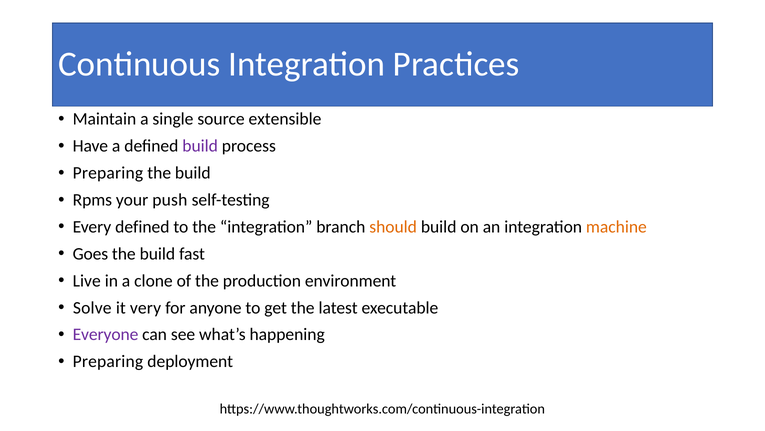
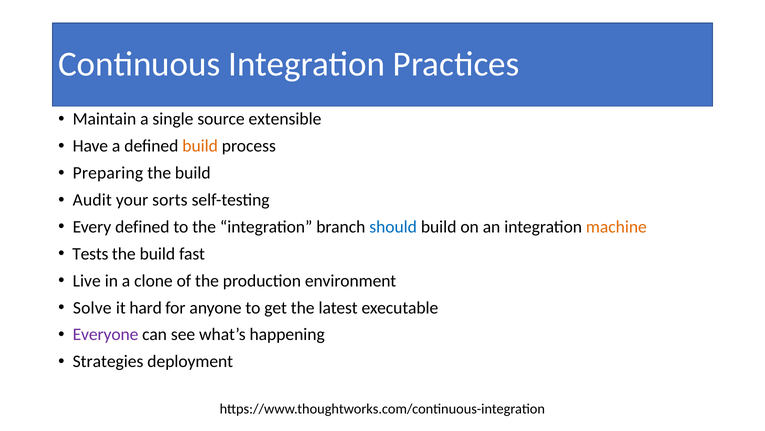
build colour: purple -> orange (200, 146)
Rpms: Rpms -> Audit (92, 200)
push: push -> sorts (170, 200)
should colour: orange -> blue (393, 227)
Goes: Goes -> Tests (90, 253)
very: very -> hard (146, 307)
Preparing: Preparing -> Strategies (108, 361)
